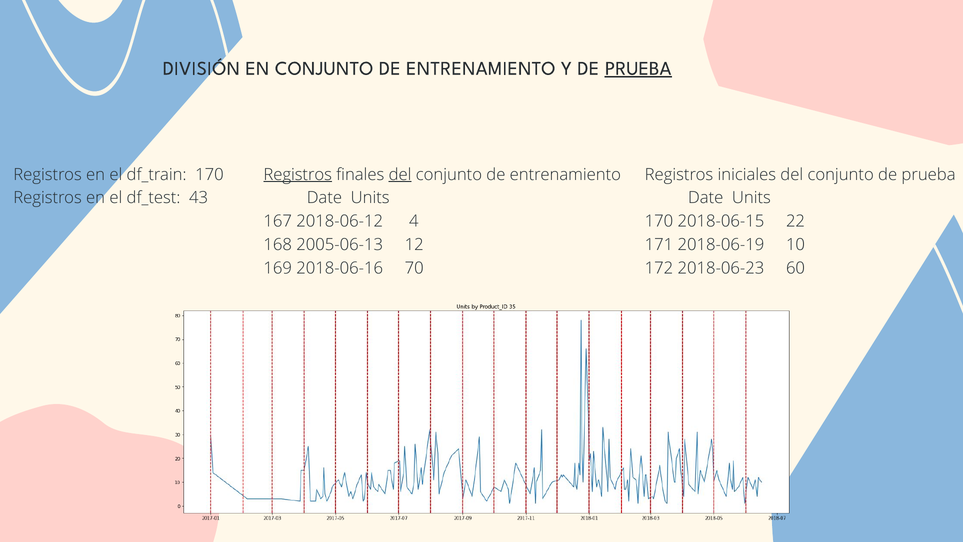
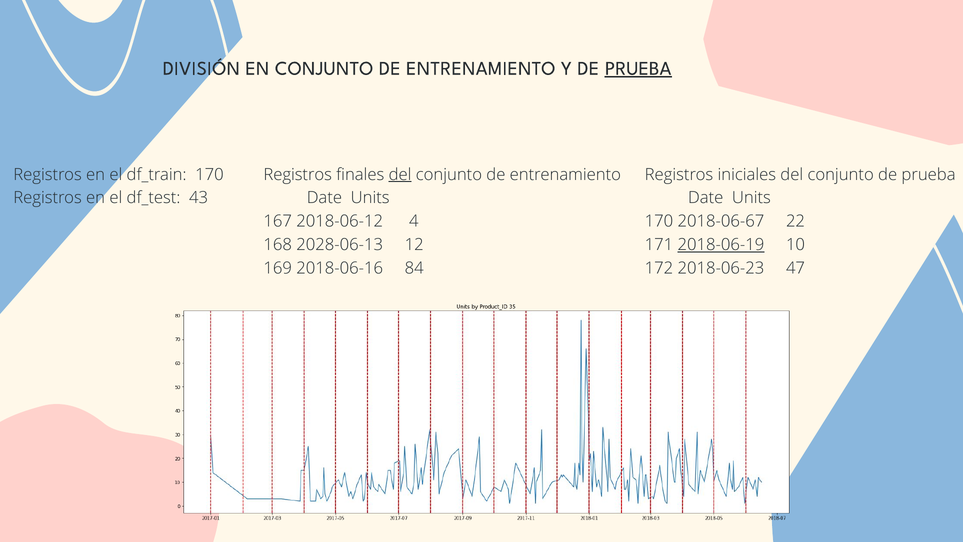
Registros underline: present -> none (298, 174)
2018-06-15: 2018-06-15 -> 2018-06-67 (721, 221)
2005-06-13: 2005-06-13 -> 2028-06-13 (340, 245)
2018-06-19 underline: none -> present (721, 245)
70: 70 -> 84 (414, 268)
60: 60 -> 47 (795, 268)
